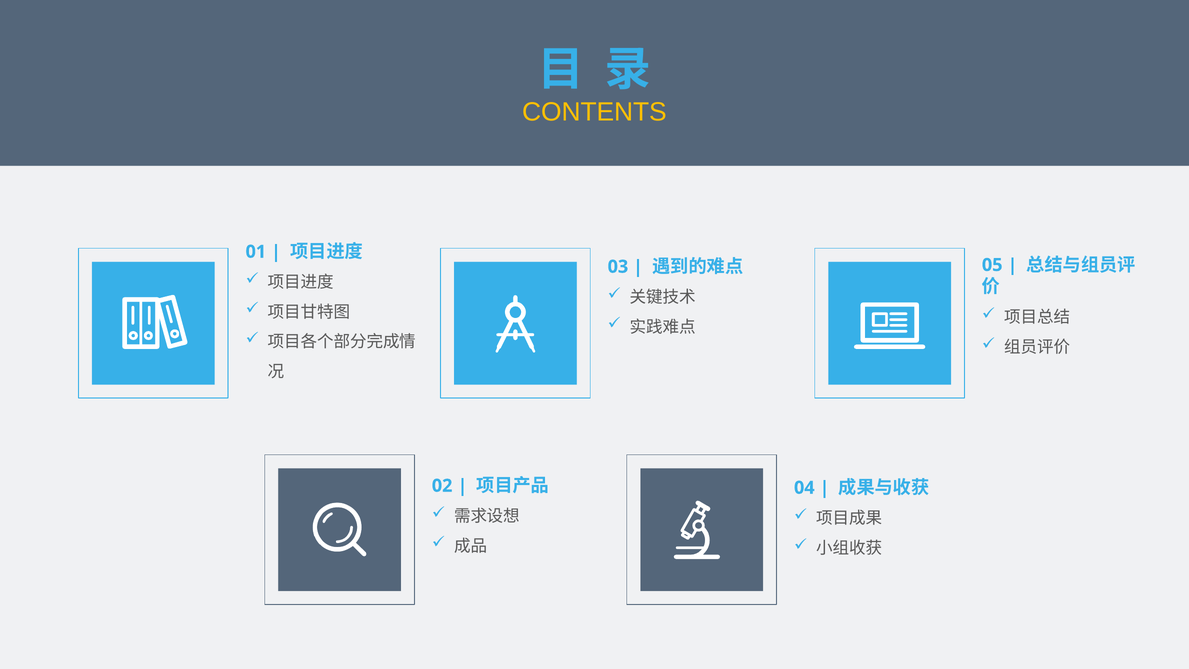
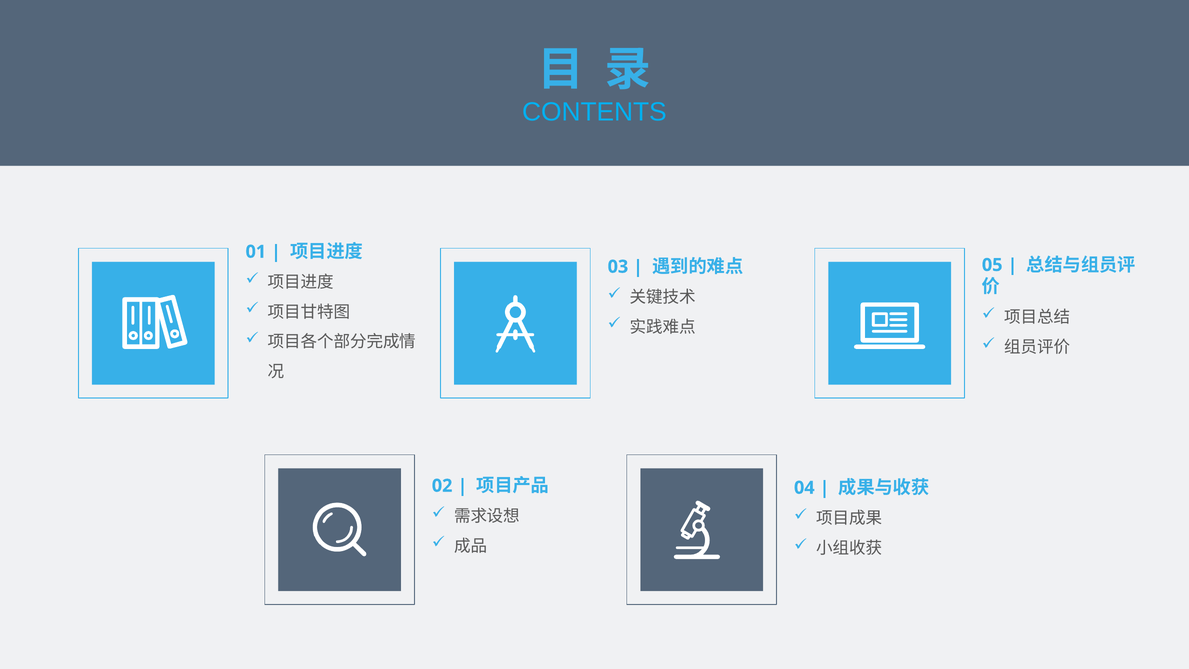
CONTENTS colour: yellow -> light blue (594, 112)
